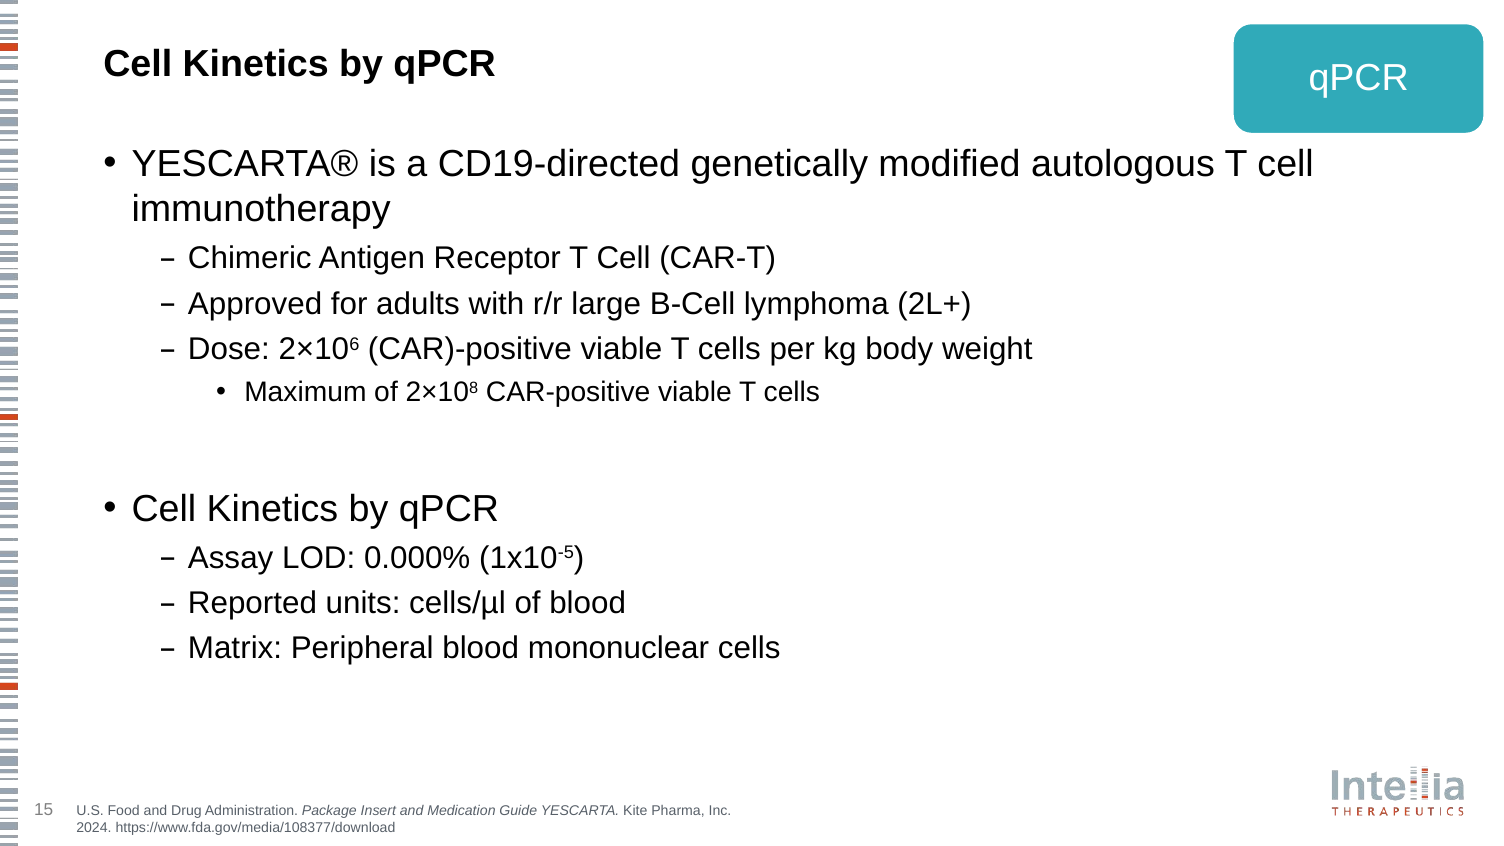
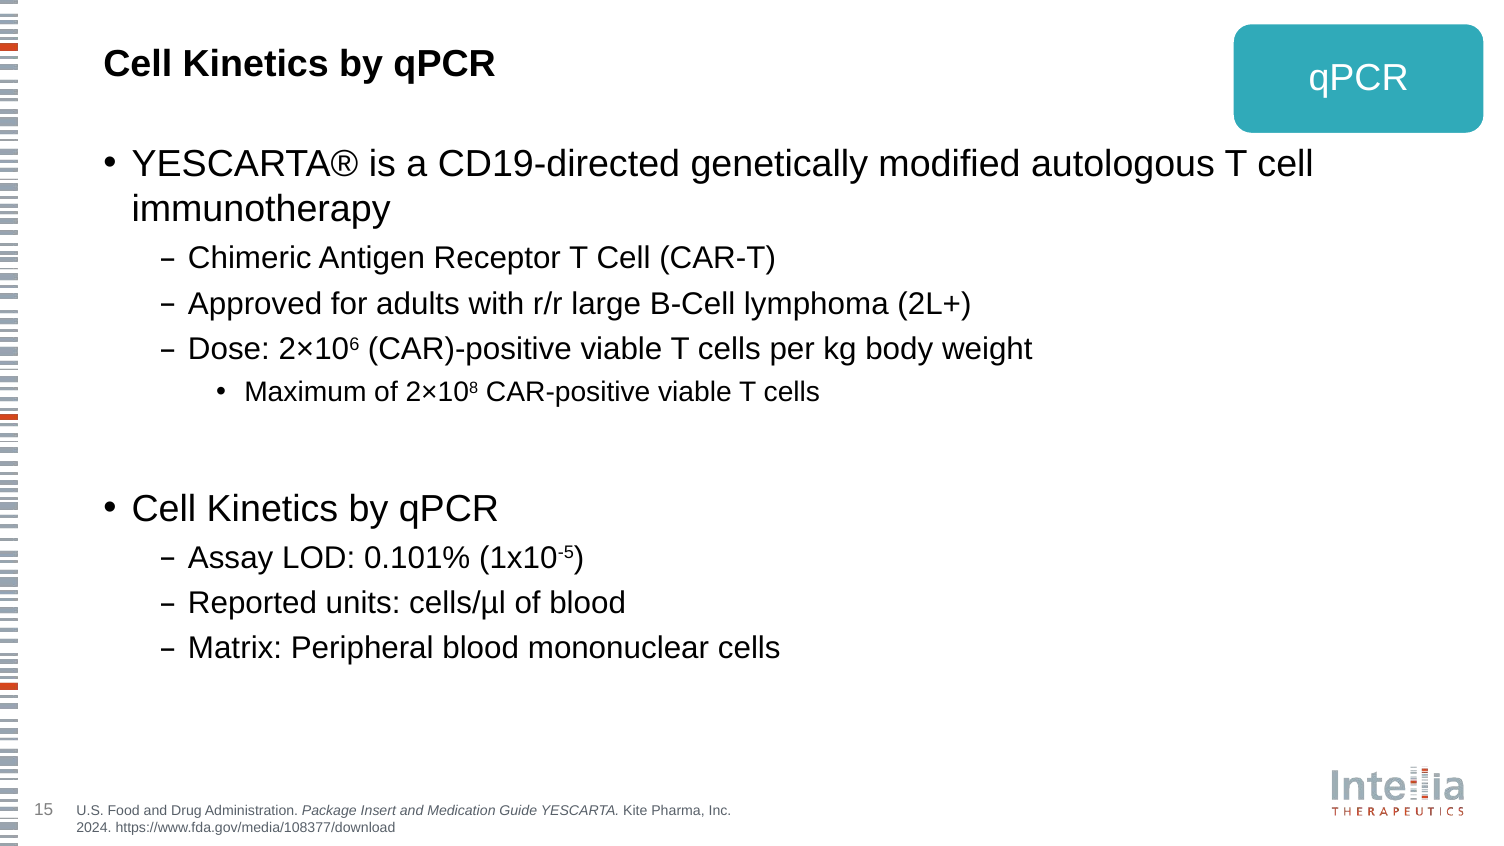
0.000%: 0.000% -> 0.101% (417, 558)
